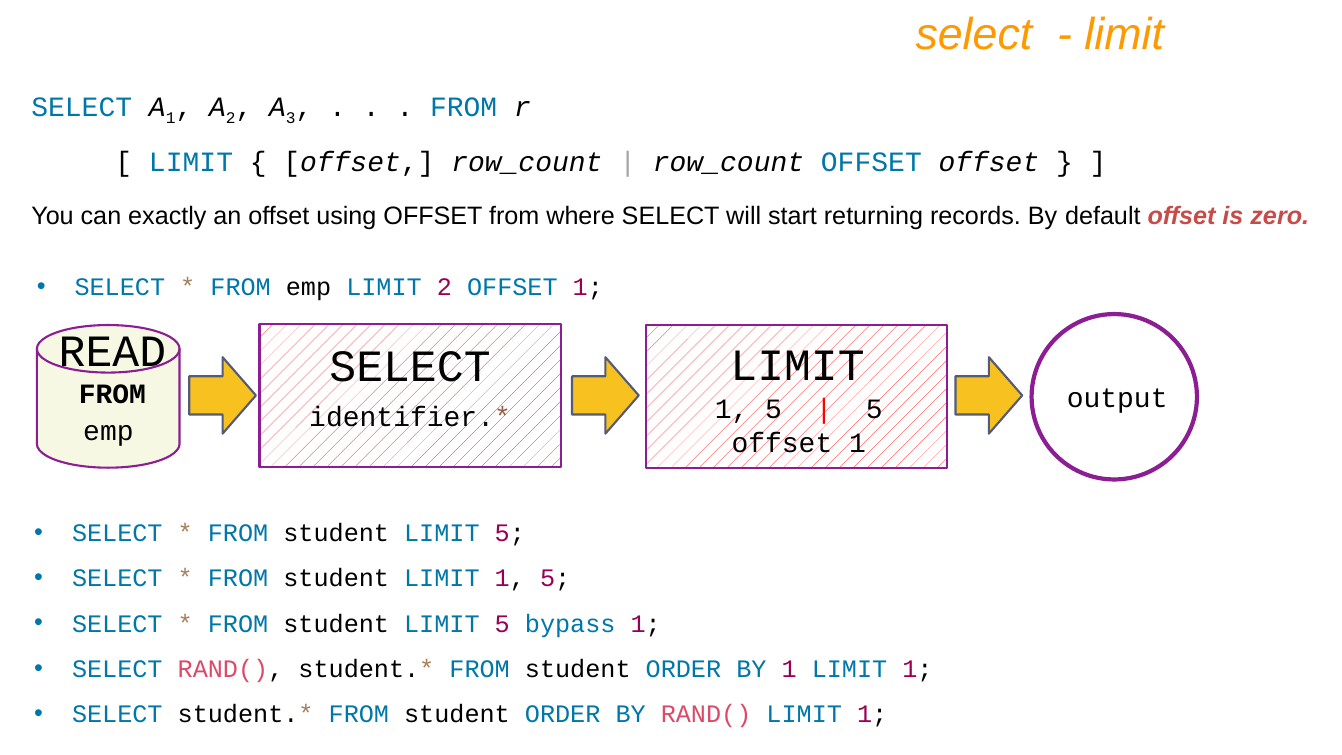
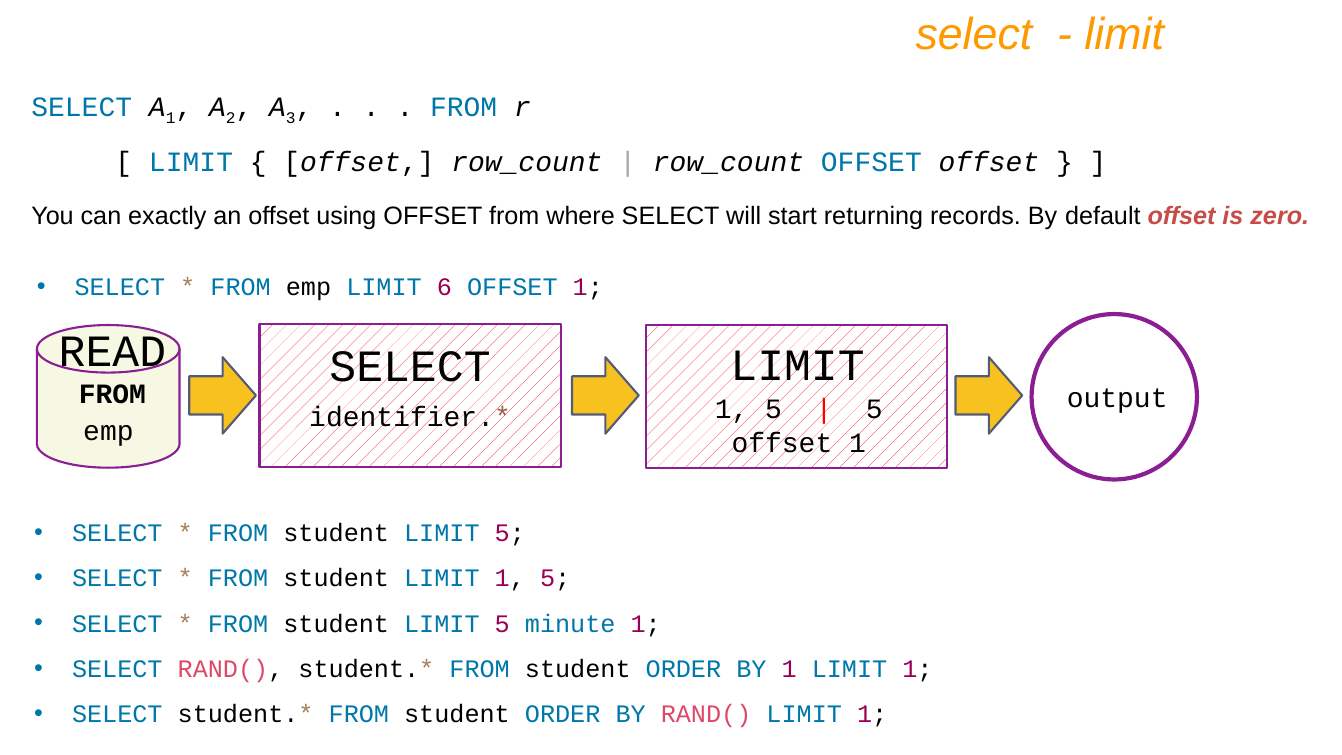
LIMIT 2: 2 -> 6 (444, 288)
bypass: bypass -> minute (570, 624)
